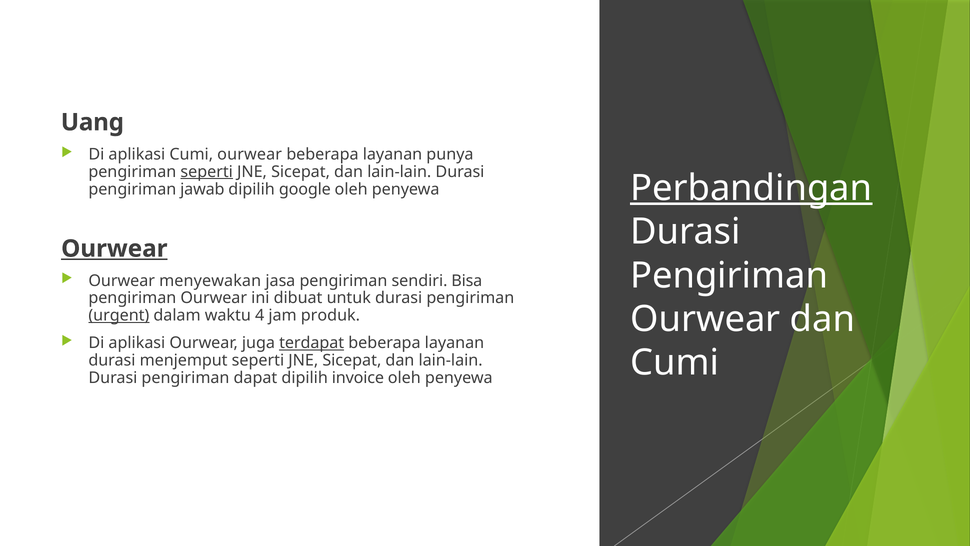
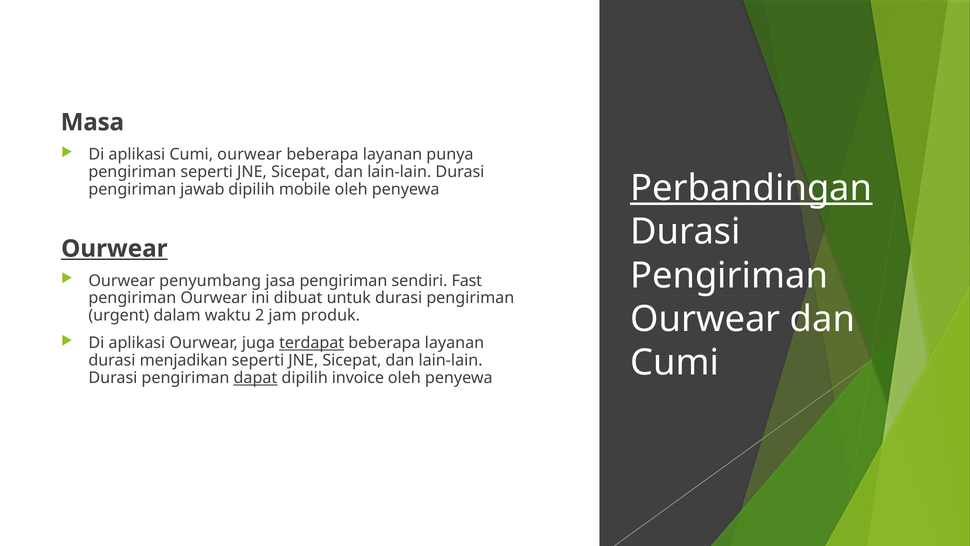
Uang: Uang -> Masa (92, 122)
seperti underline: present -> none (207, 172)
google: google -> mobile (305, 189)
menyewakan: menyewakan -> penyumbang (210, 280)
Bisa: Bisa -> Fast (467, 280)
urgent underline: present -> none (119, 315)
4: 4 -> 2 (260, 315)
menjemput: menjemput -> menjadikan (184, 360)
dapat underline: none -> present (255, 378)
